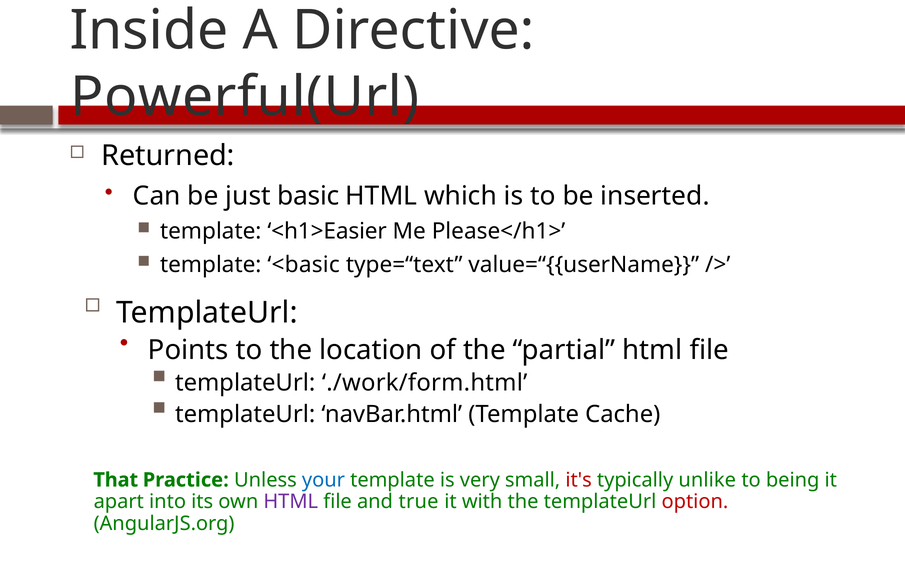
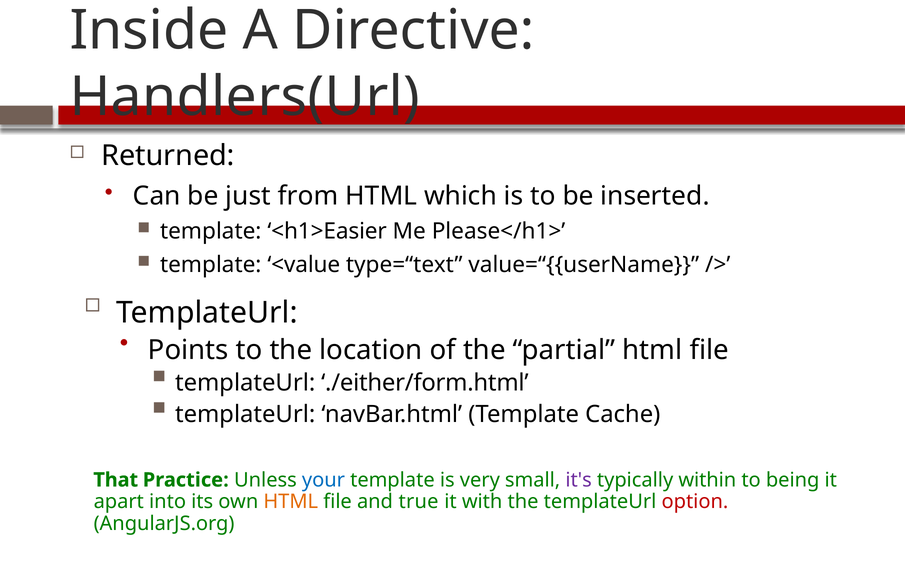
Powerful(Url: Powerful(Url -> Handlers(Url (245, 97)
basic: basic -> from (308, 196)
<basic: <basic -> <value (304, 265)
./work/form.html: ./work/form.html -> ./either/form.html (425, 383)
it's colour: red -> purple (579, 480)
unlike: unlike -> within (707, 480)
HTML colour: purple -> orange (291, 501)
